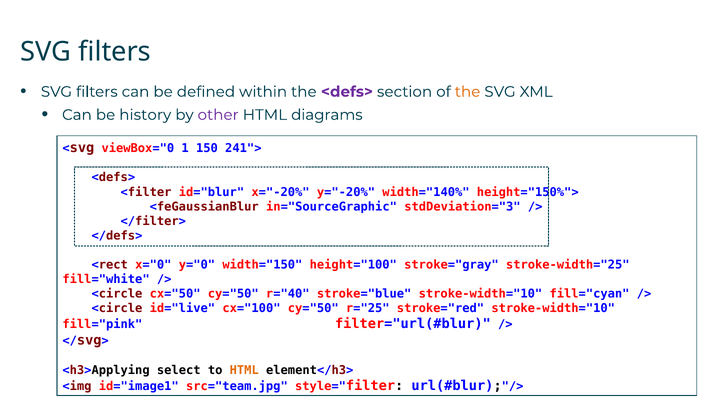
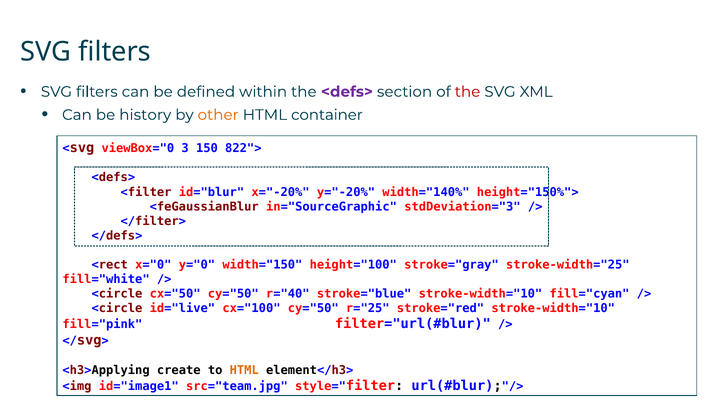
the colour: orange -> red (468, 92)
other colour: purple -> orange (218, 115)
diagrams: diagrams -> container (327, 115)
1: 1 -> 3 (185, 148)
241">: 241"> -> 822"> (243, 148)
select: select -> create (179, 370)
